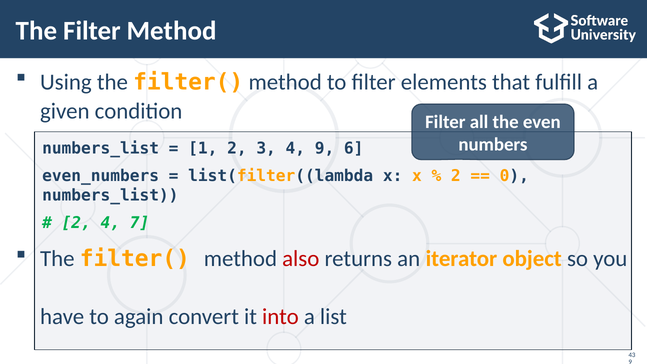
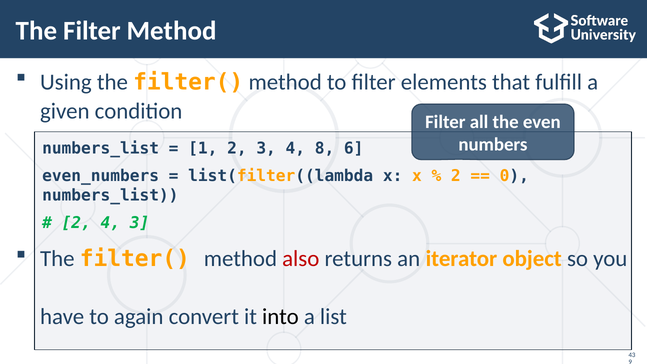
4 9: 9 -> 8 (325, 148)
4 7: 7 -> 3 (140, 223)
into colour: red -> black (280, 316)
